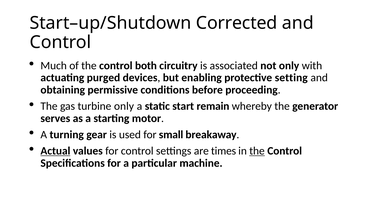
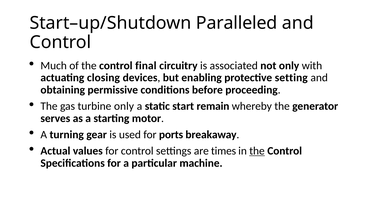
Corrected: Corrected -> Paralleled (237, 23)
both: both -> final (146, 66)
purged: purged -> closing (103, 78)
small: small -> ports (171, 135)
Actual underline: present -> none (55, 151)
